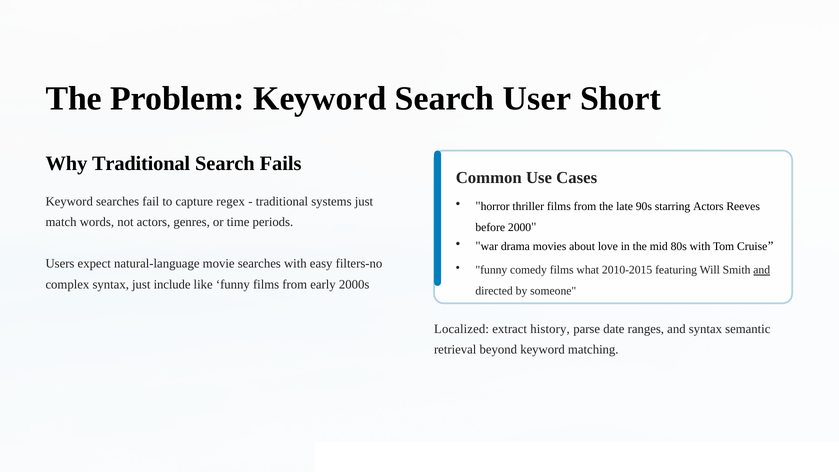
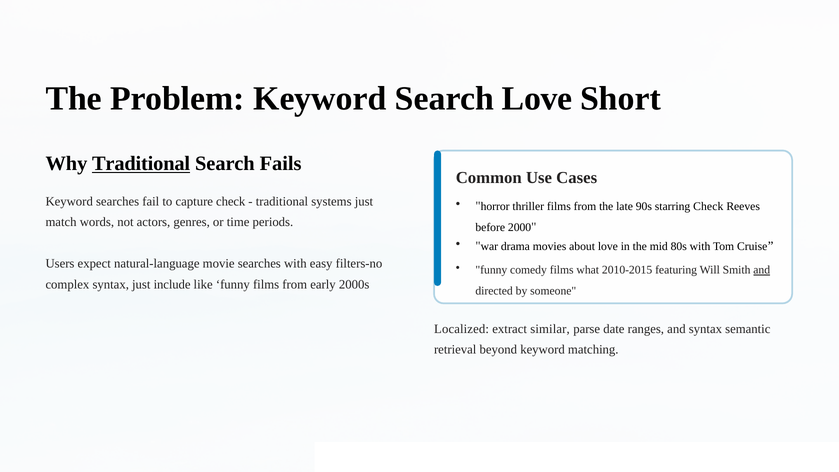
Search User: User -> Love (537, 98)
Traditional underline: none -> present (141, 164)
capture regex: regex -> check (231, 202)
starring Actors: Actors -> Check (708, 206)
history: history -> similar (550, 329)
